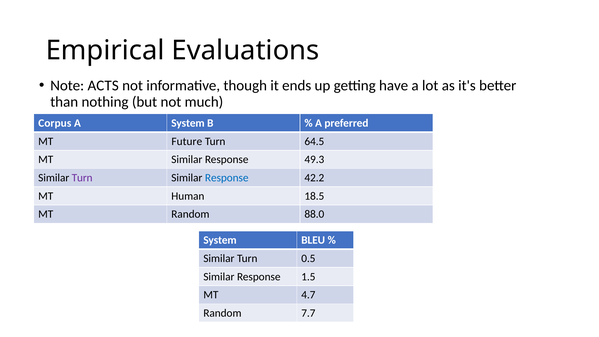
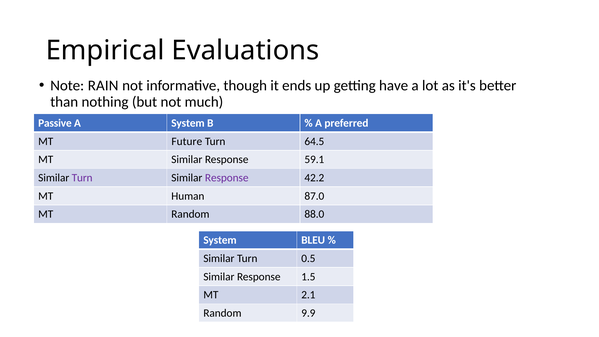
ACTS: ACTS -> RAIN (103, 86)
Corpus: Corpus -> Passive (55, 123)
49.3: 49.3 -> 59.1 (314, 159)
Response colour: blue -> purple (227, 178)
18.5: 18.5 -> 87.0 (314, 196)
4.7: 4.7 -> 2.1 (308, 295)
7.7: 7.7 -> 9.9 (308, 313)
